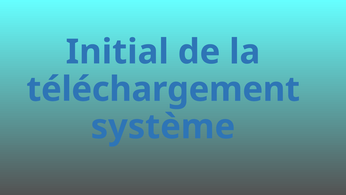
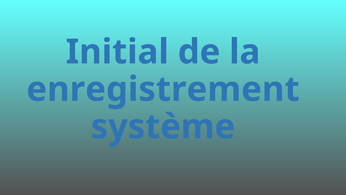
téléchargement: téléchargement -> enregistrement (163, 89)
